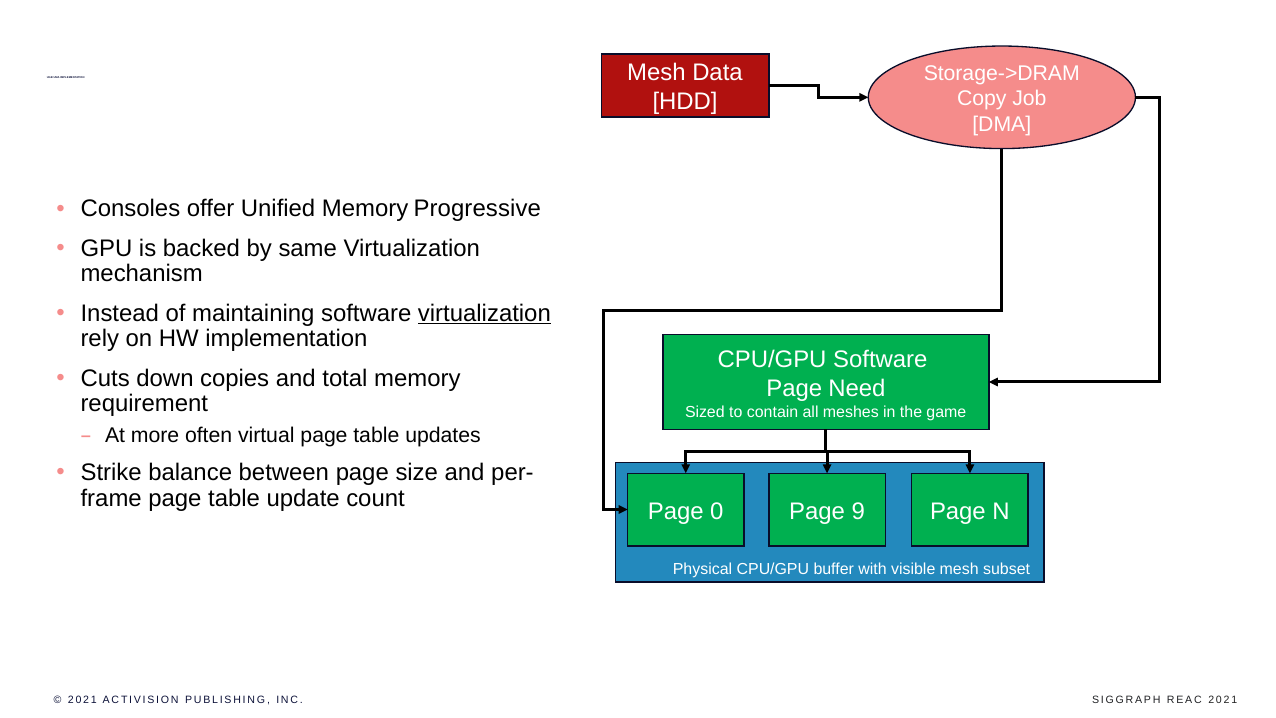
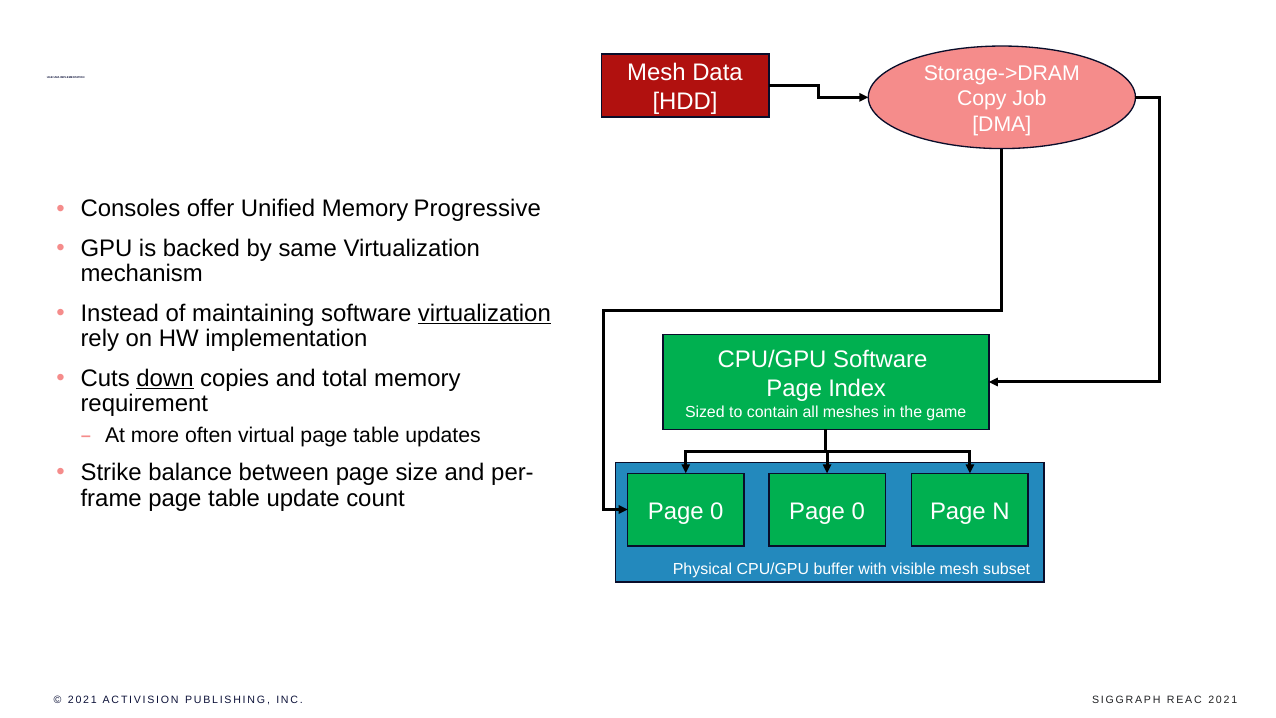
down underline: none -> present (165, 378)
Need: Need -> Index (857, 388)
9: 9 -> 0 (858, 511)
